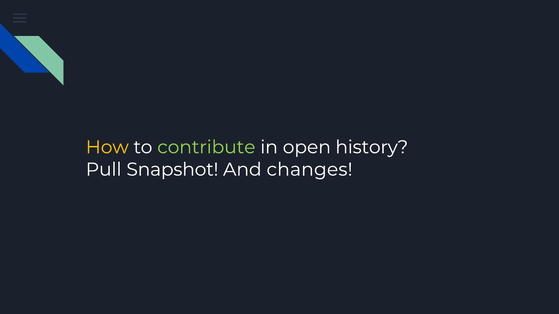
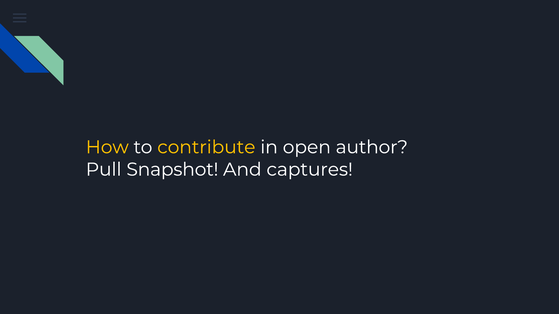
contribute colour: light green -> yellow (206, 147)
history: history -> author (372, 147)
changes: changes -> captures (310, 170)
